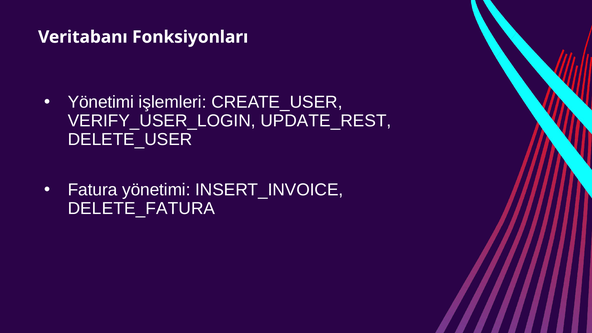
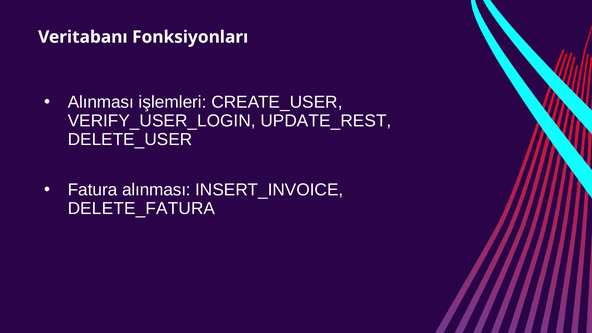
Yönetimi: Yönetimi -> Alınması (101, 102)
Fatura yönetimi: yönetimi -> alınması (156, 190)
